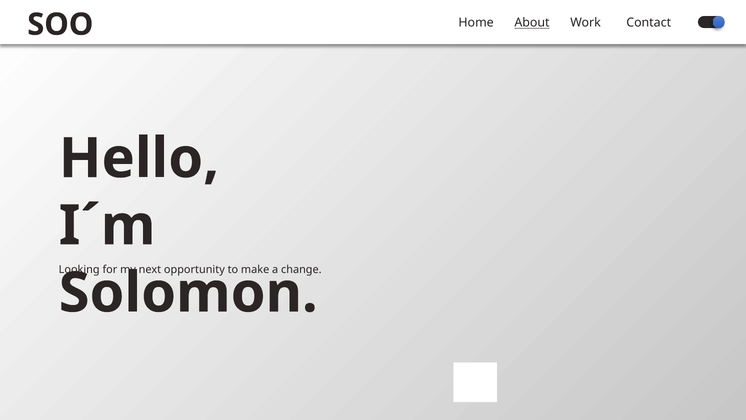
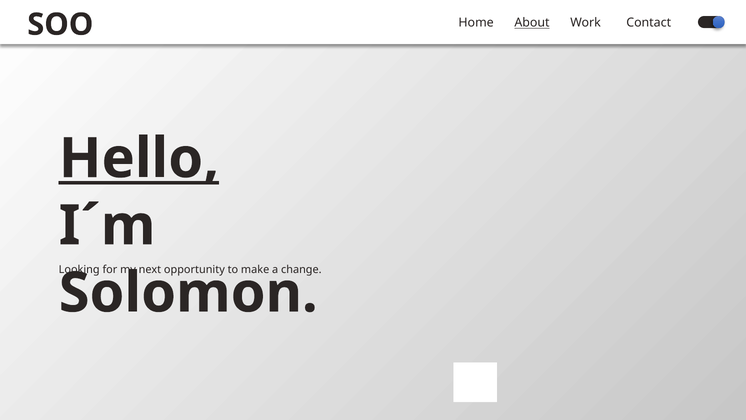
Hello underline: none -> present (139, 159)
